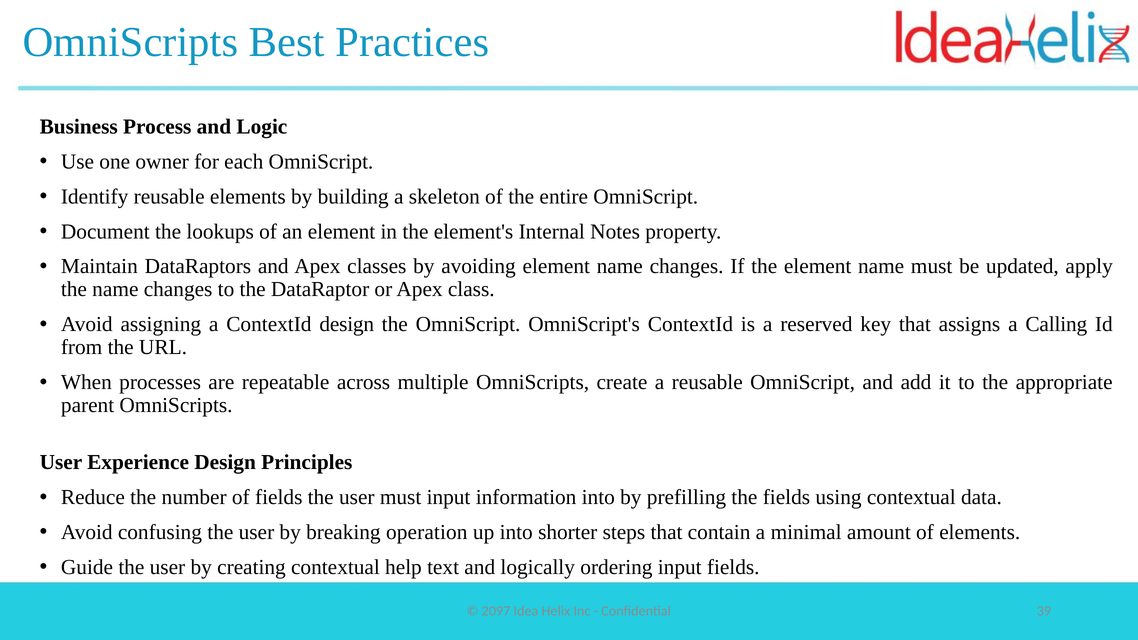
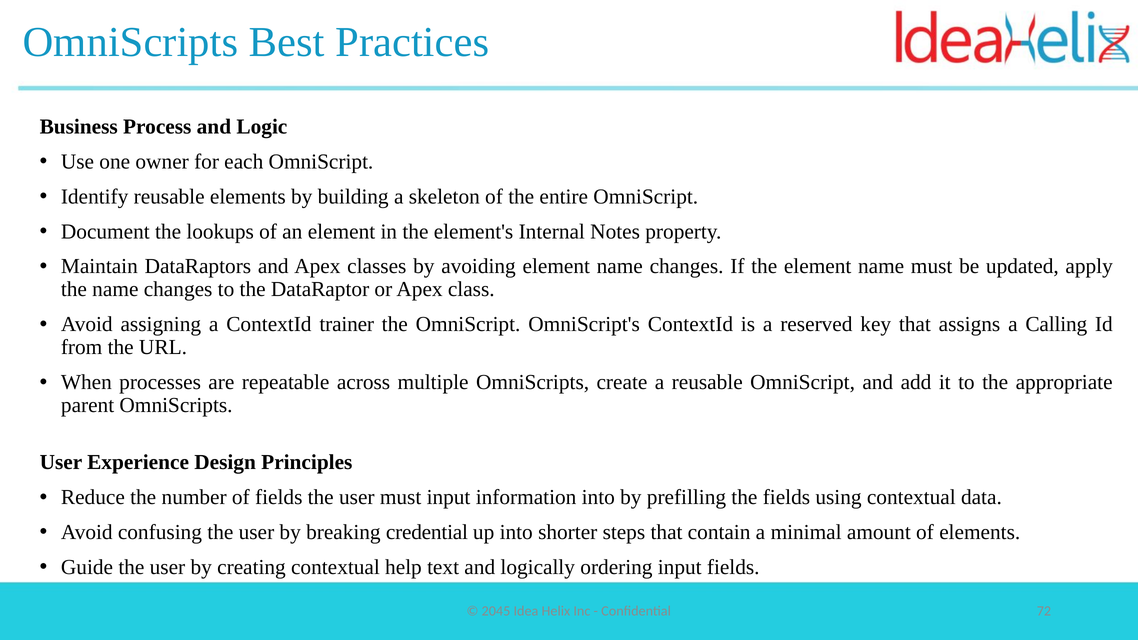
ContextId design: design -> trainer (347, 324)
operation: operation -> credential (427, 532)
2097: 2097 -> 2045 (496, 611)
39: 39 -> 72 (1044, 611)
